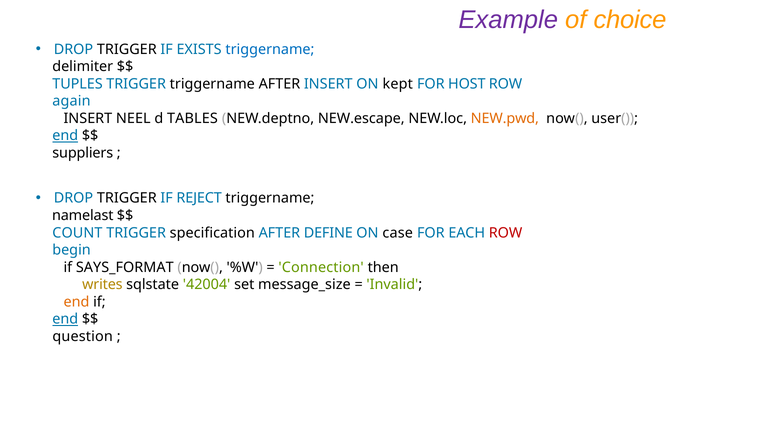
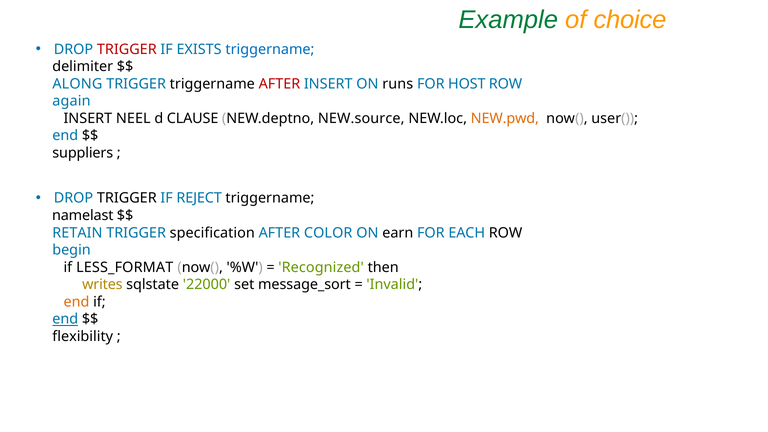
Example colour: purple -> green (508, 20)
TRIGGER colour: black -> red (127, 49)
TUPLES: TUPLES -> ALONG (77, 84)
AFTER colour: black -> red (279, 84)
kept: kept -> runs (398, 84)
TABLES: TABLES -> CLAUSE (193, 118)
NEW.escape: NEW.escape -> NEW.source (361, 118)
end underline: present -> none (65, 136)
COUNT: COUNT -> RETAIN (77, 233)
DEFINE: DEFINE -> COLOR (328, 233)
case: case -> earn (398, 233)
ROW colour: red -> black (506, 233)
SAYS_FORMAT: SAYS_FORMAT -> LESS_FORMAT (125, 267)
Connection: Connection -> Recognized (321, 267)
42004: 42004 -> 22000 (207, 285)
message_size: message_size -> message_sort (304, 285)
question: question -> flexibility (83, 336)
